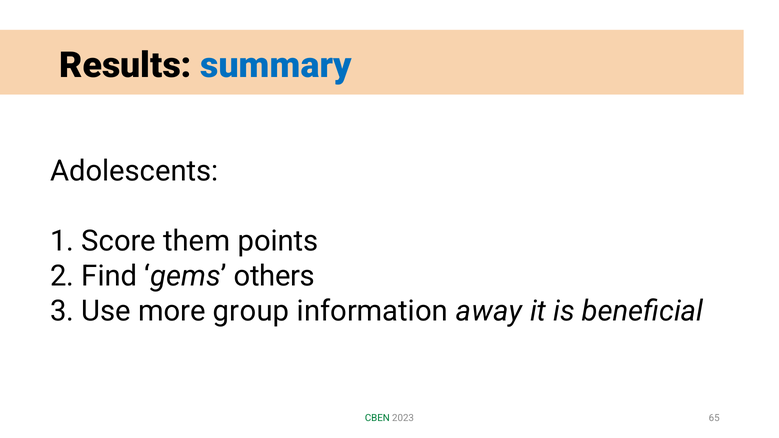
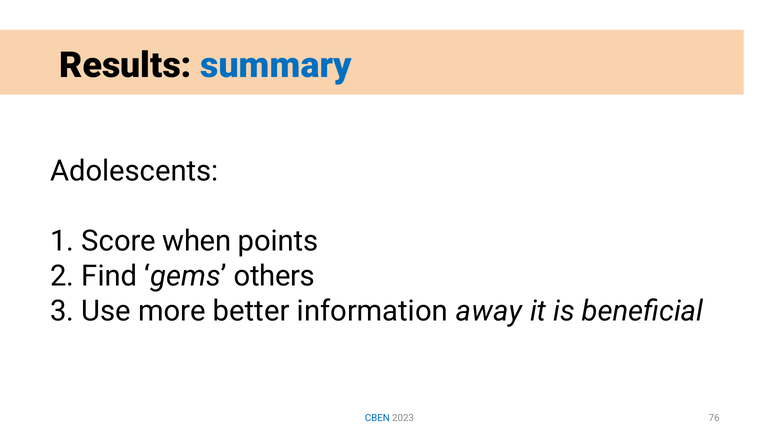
them: them -> when (197, 241)
group: group -> better (251, 311)
CBEN colour: green -> blue (377, 418)
65: 65 -> 76 (714, 418)
